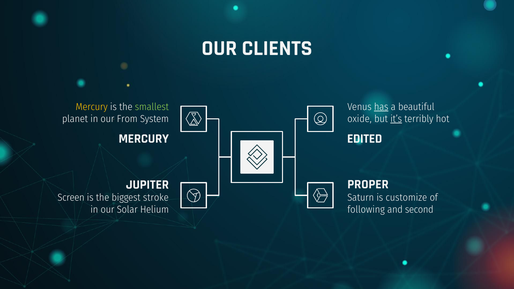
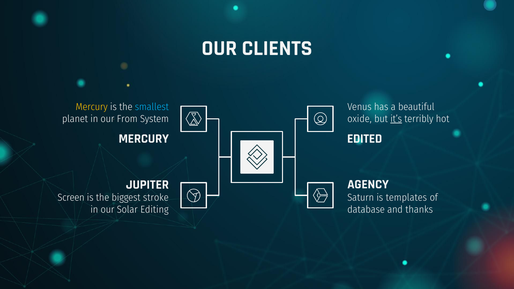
smallest colour: light green -> light blue (152, 107)
has underline: present -> none (381, 107)
PROPER: PROPER -> AGENCY (368, 184)
customize: customize -> templates (406, 197)
Helium: Helium -> Editing (154, 209)
following: following -> database (366, 209)
second: second -> thanks (419, 209)
